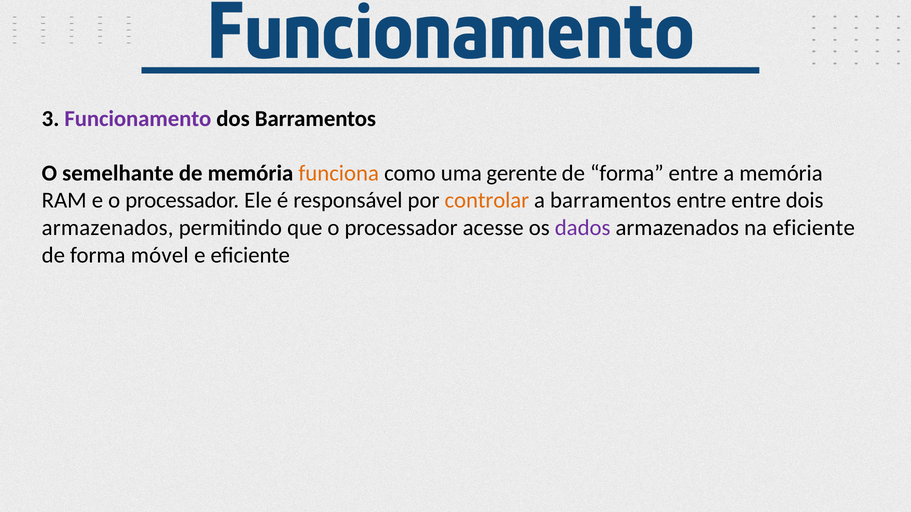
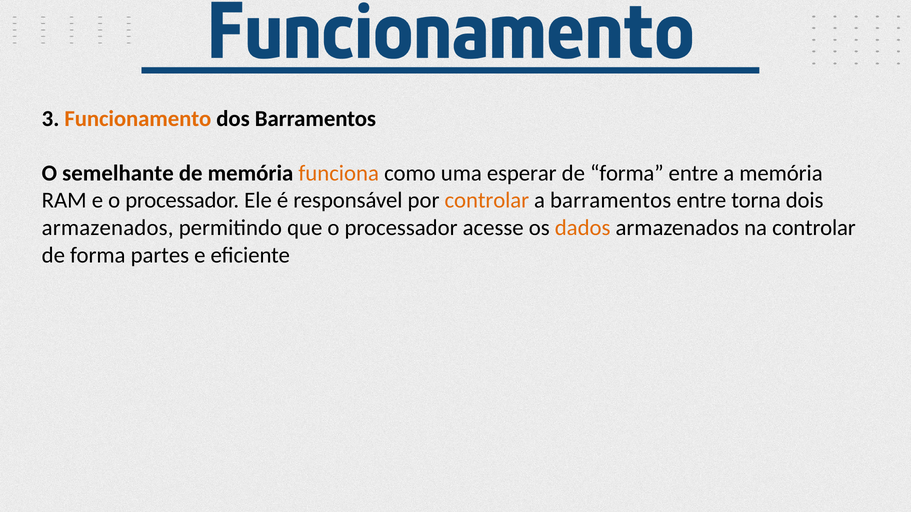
Funcionamento colour: purple -> orange (138, 119)
gerente: gerente -> esperar (522, 173)
entre entre: entre -> torna (756, 201)
dados colour: purple -> orange (583, 228)
na eficiente: eficiente -> controlar (814, 228)
móvel: móvel -> partes (160, 255)
